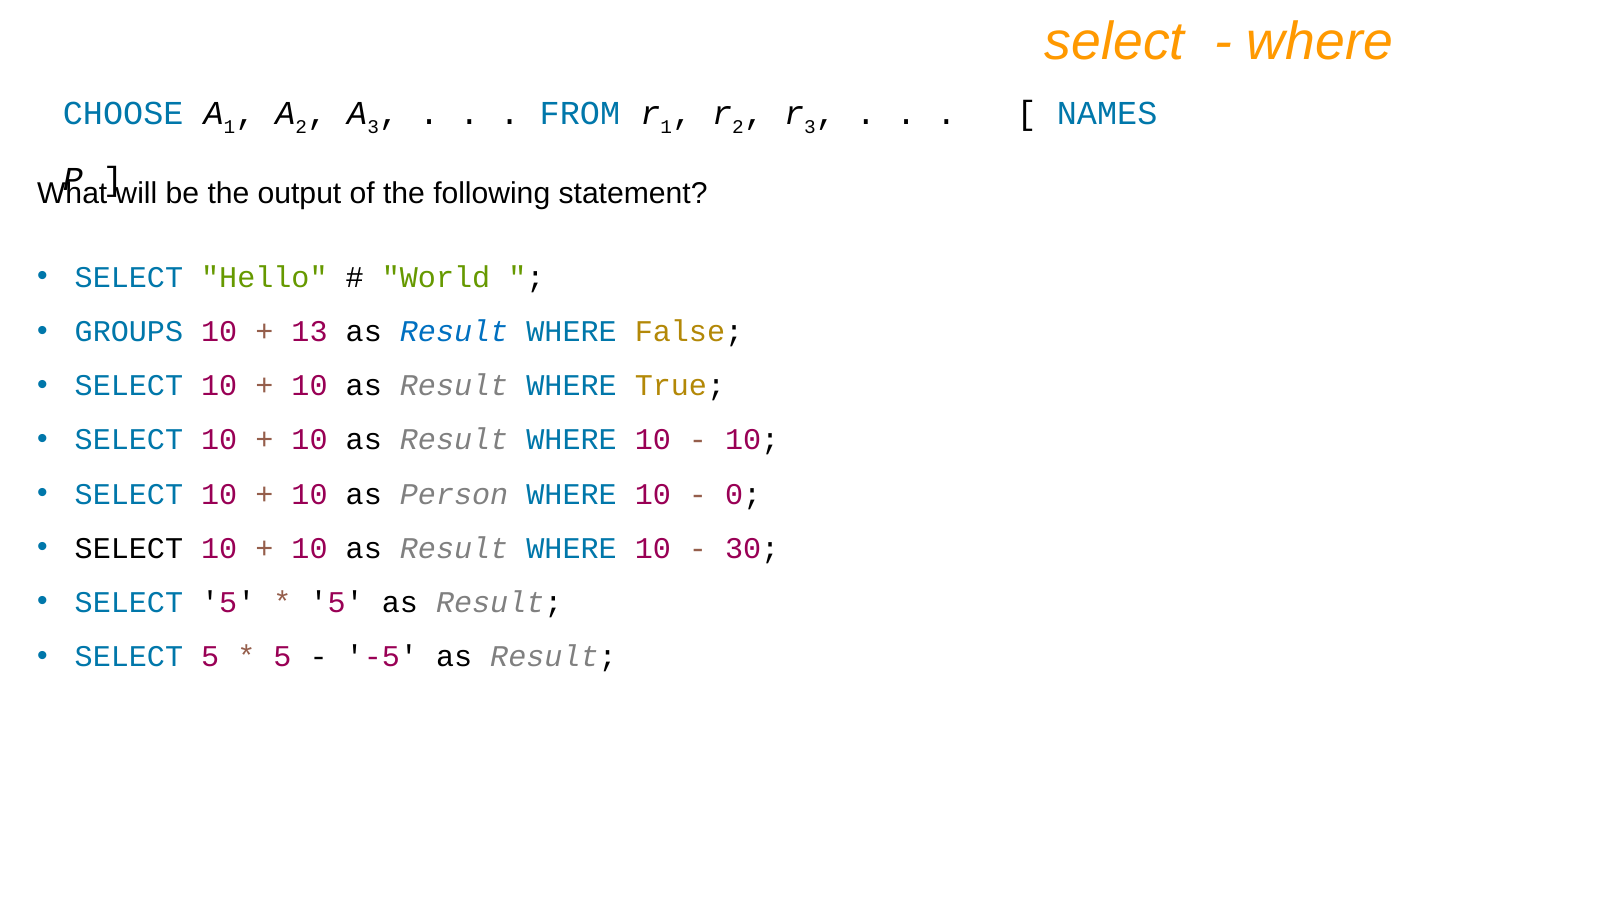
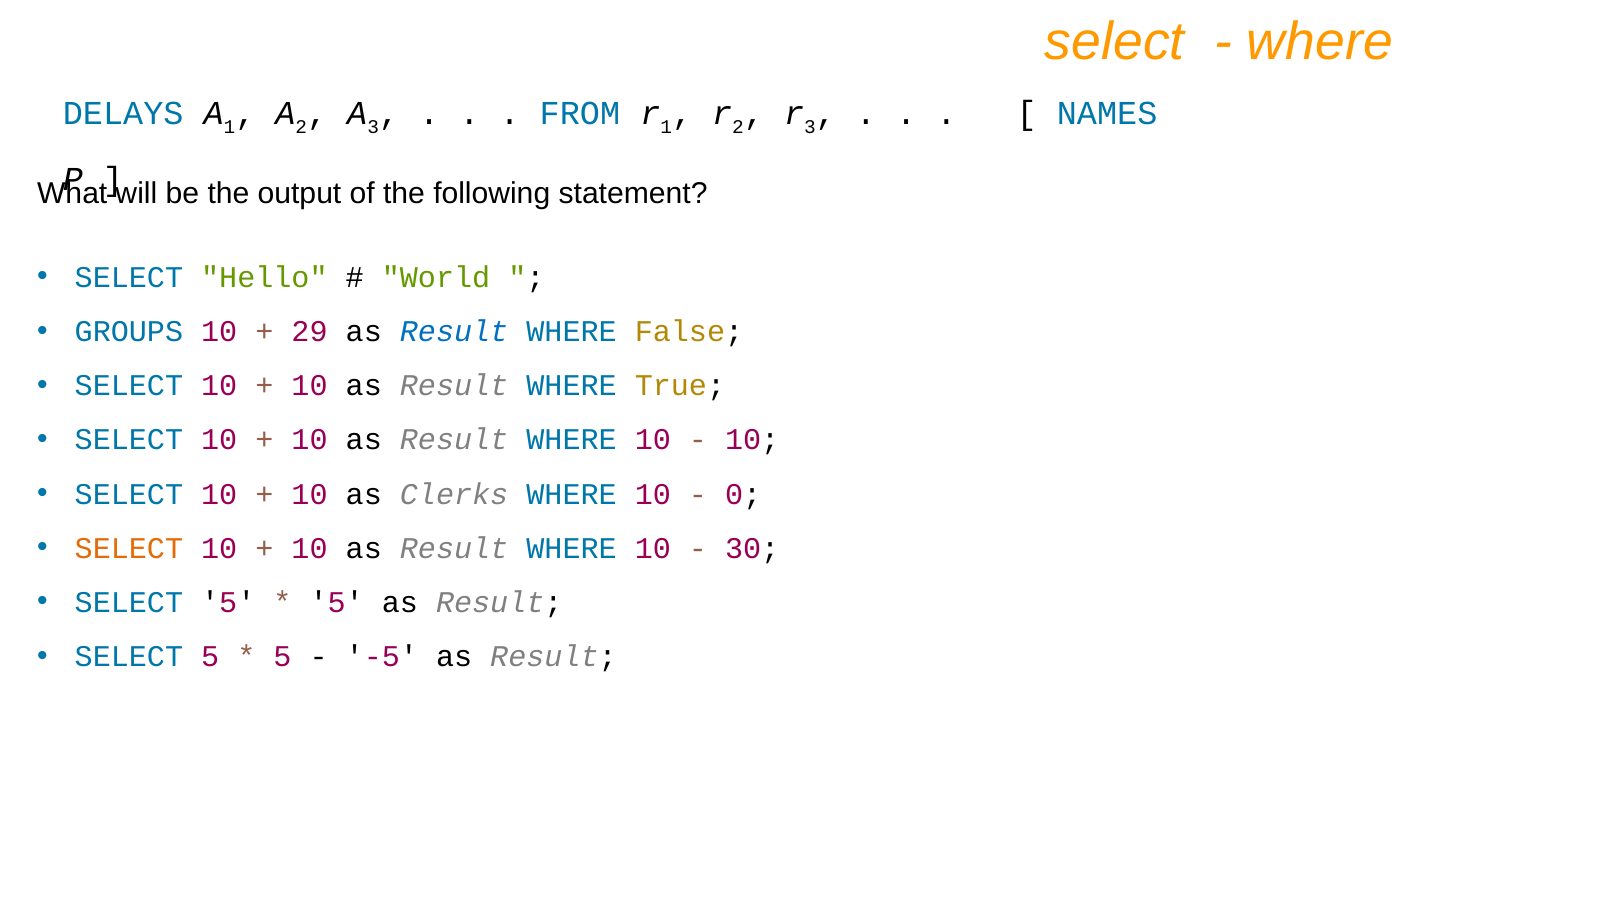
CHOOSE: CHOOSE -> DELAYS (123, 114)
13: 13 -> 29 (310, 332)
Person: Person -> Clerks (454, 494)
SELECT colour: black -> orange (129, 549)
